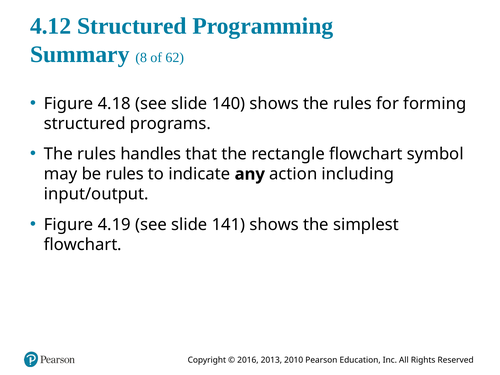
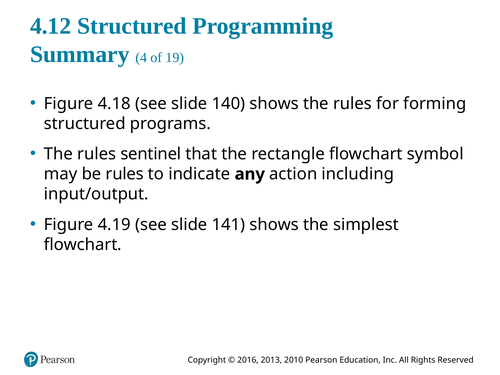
8: 8 -> 4 (141, 57)
62: 62 -> 19 (175, 57)
handles: handles -> sentinel (151, 154)
